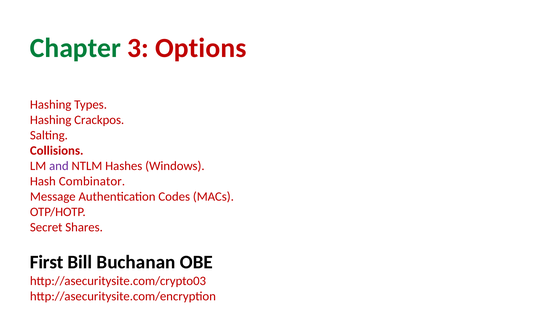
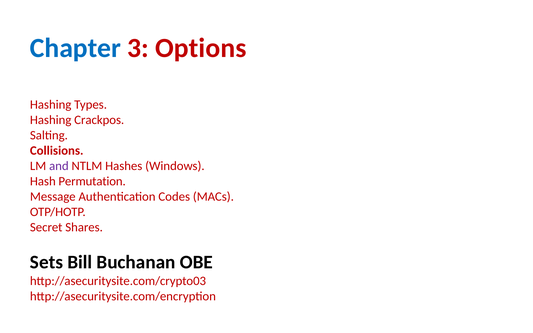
Chapter colour: green -> blue (75, 48)
Combinator: Combinator -> Permutation (92, 181)
First: First -> Sets (47, 262)
